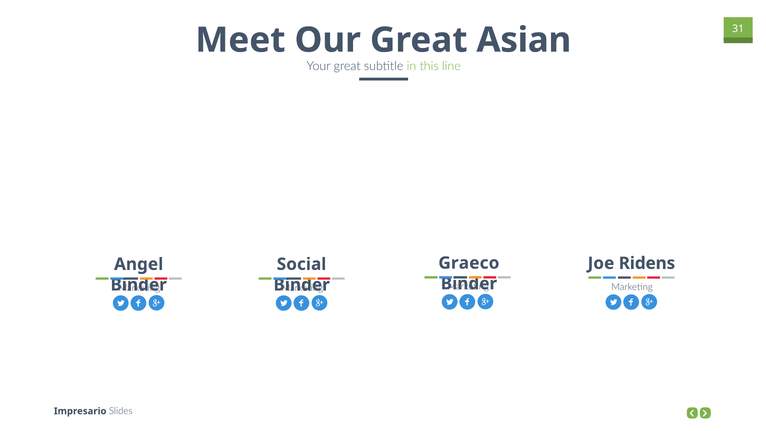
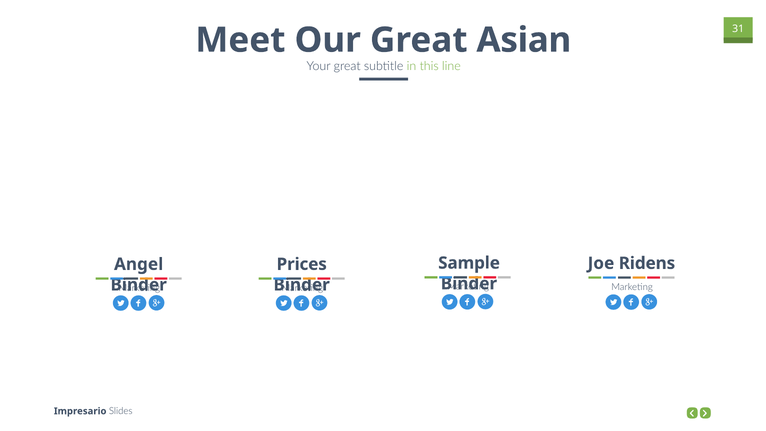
Graeco: Graeco -> Sample (469, 263)
Social: Social -> Prices (302, 264)
